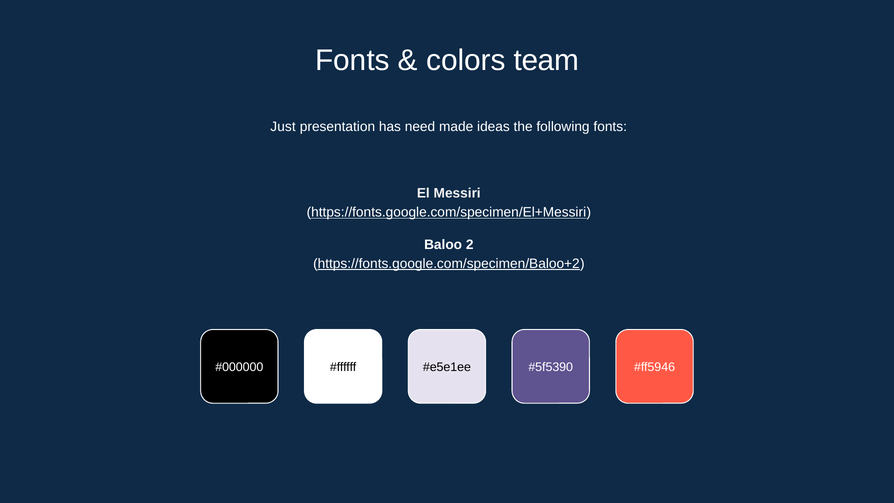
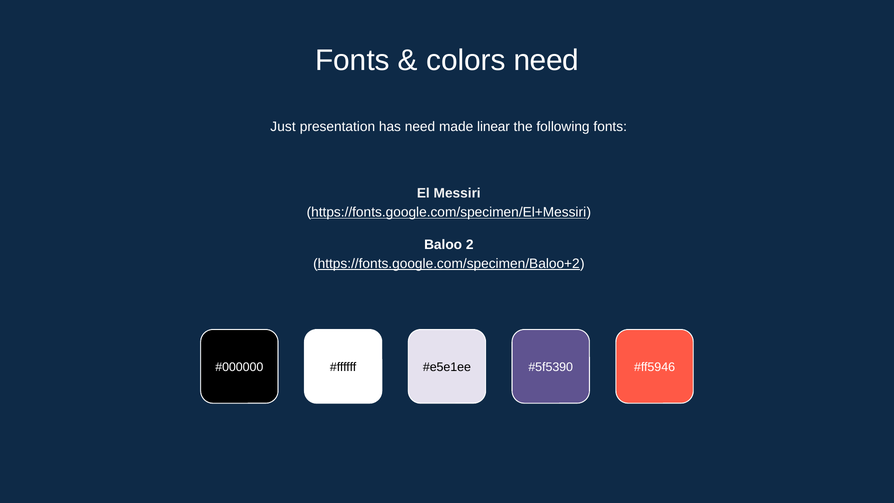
colors team: team -> need (546, 61)
ideas: ideas -> linear (493, 127)
